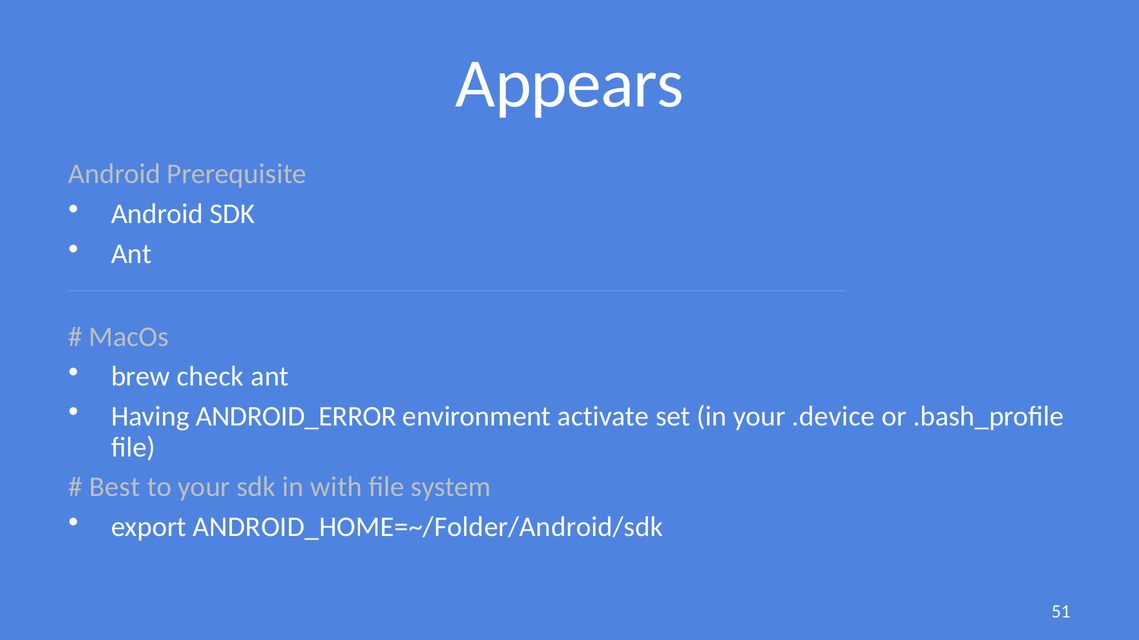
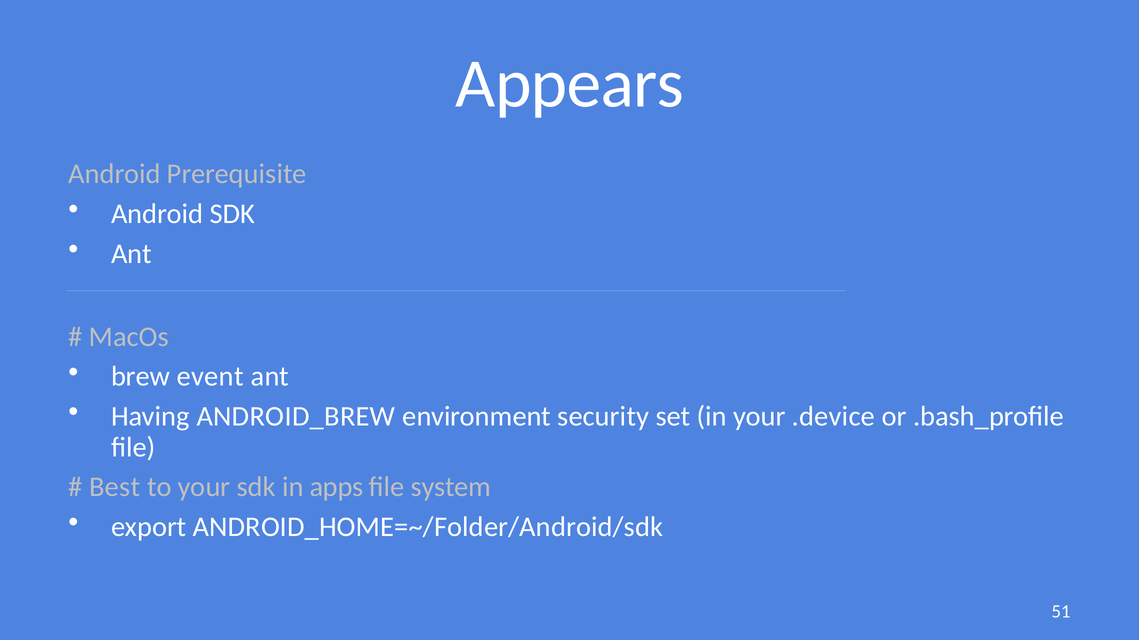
check: check -> event (210, 377)
ANDROID_ERROR: ANDROID_ERROR -> ANDROID_BREW (296, 417)
activate: activate -> security (603, 417)
with: with -> apps (336, 488)
